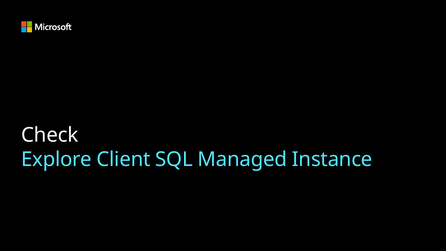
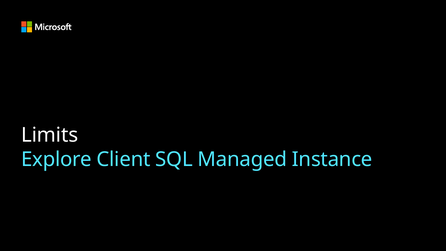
Check: Check -> Limits (50, 135)
